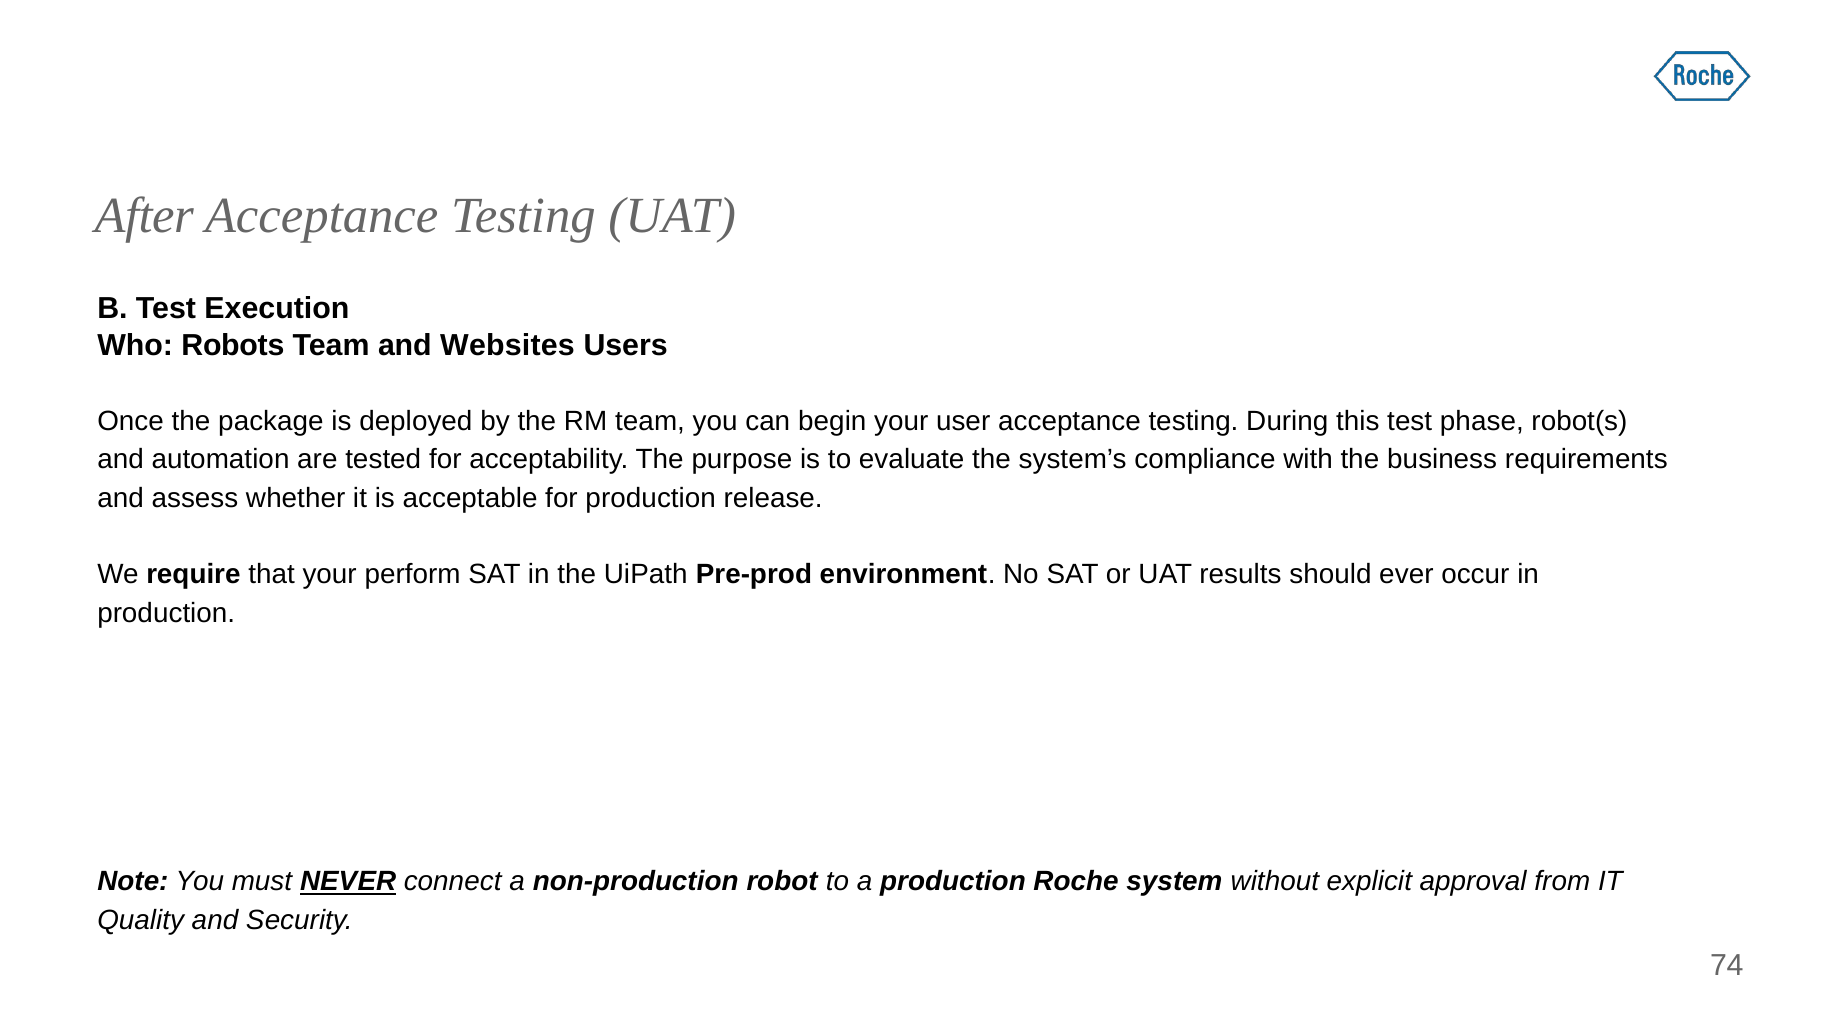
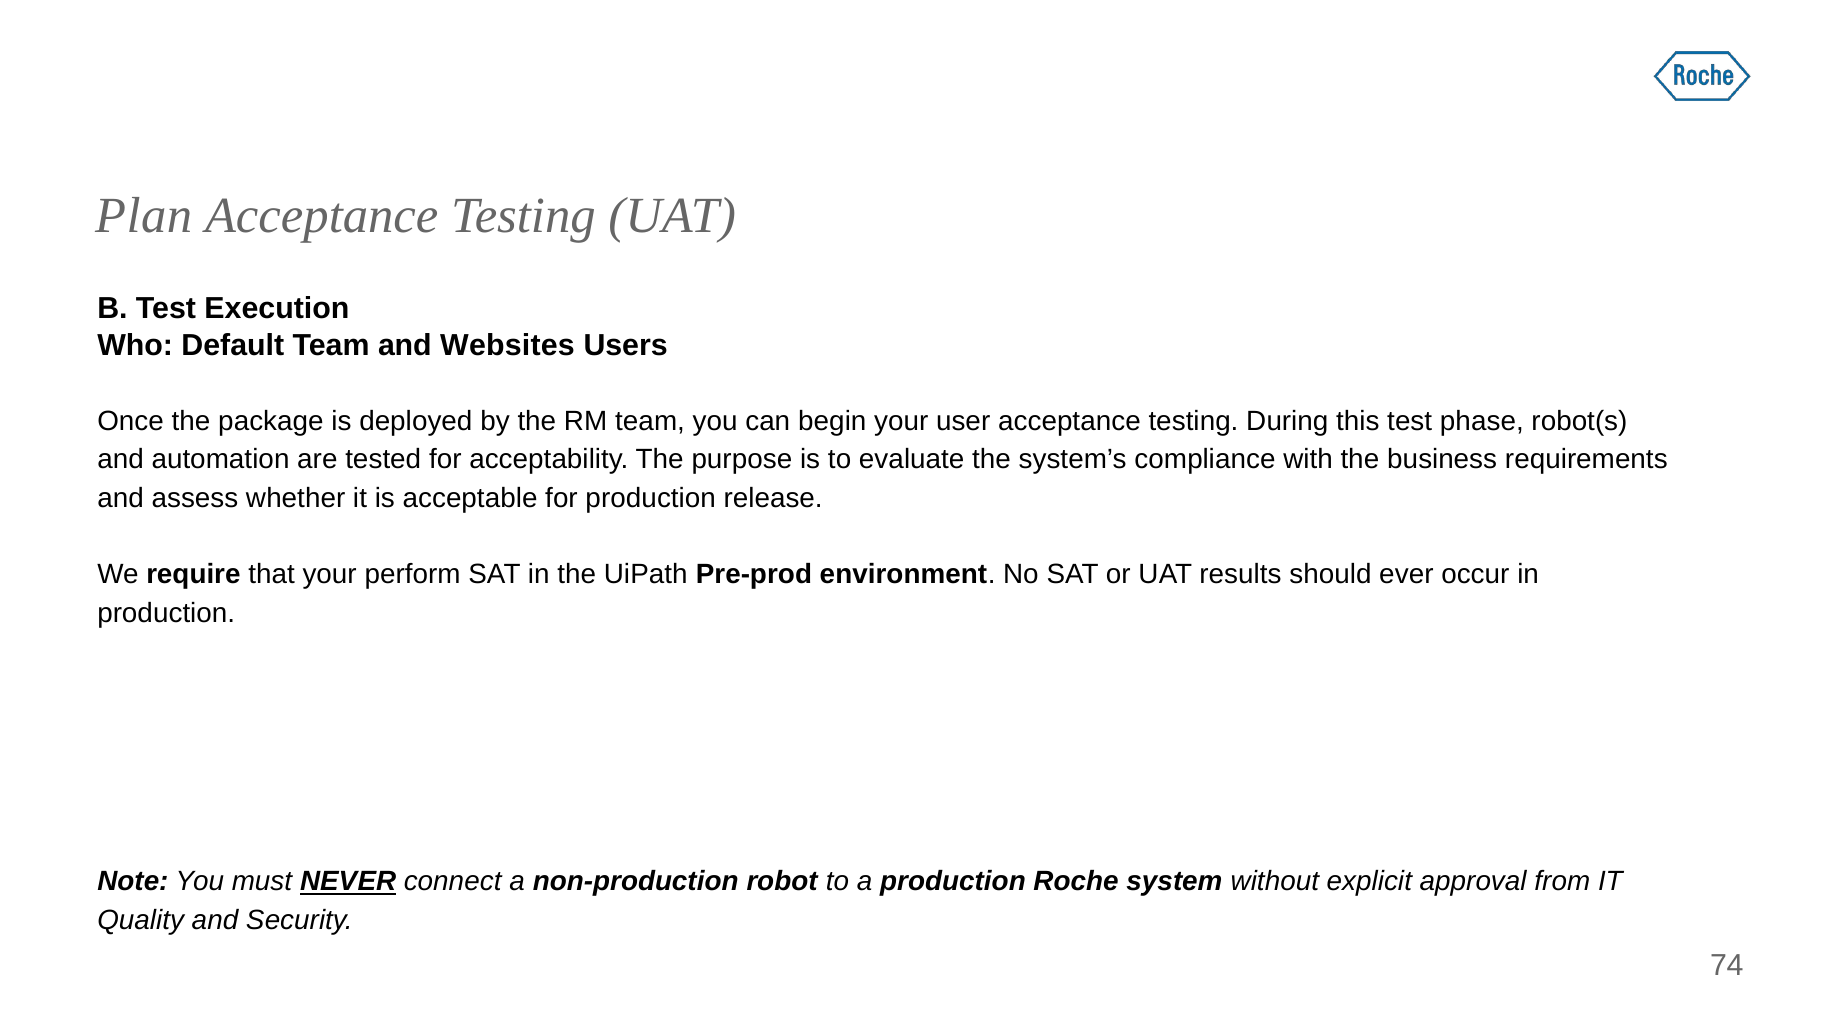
After: After -> Plan (144, 216)
Robots: Robots -> Default (233, 345)
